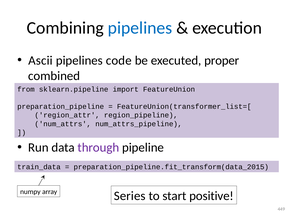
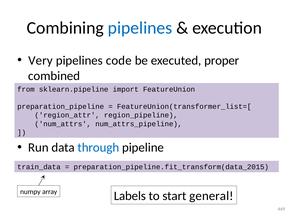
Ascii: Ascii -> Very (41, 61)
through colour: purple -> blue (98, 148)
Series: Series -> Labels (130, 197)
positive: positive -> general (211, 197)
